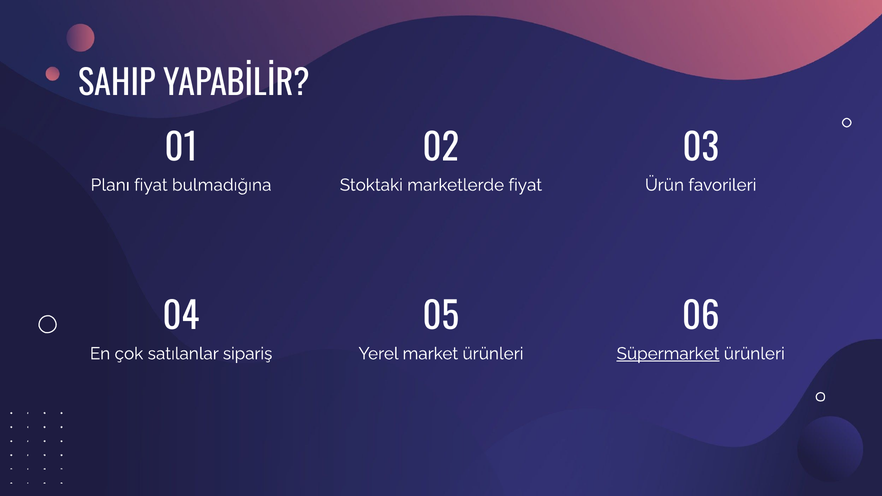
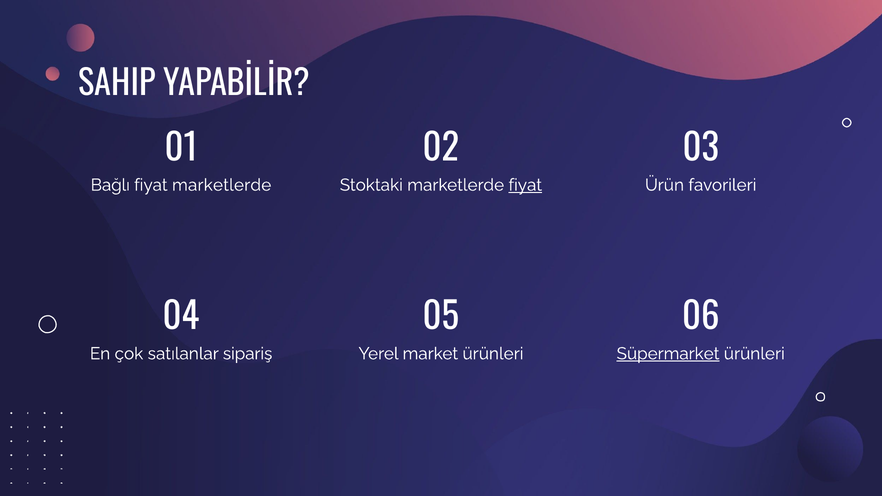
Planı: Planı -> Bağlı (110, 185)
fiyat bulmadığına: bulmadığına -> marketlerde (222, 185)
fiyat underline: none -> present (525, 185)
